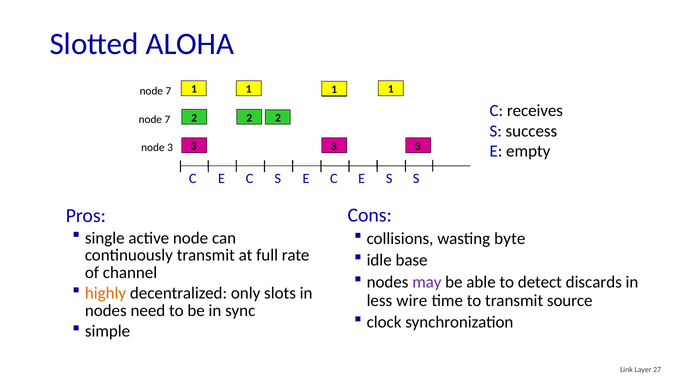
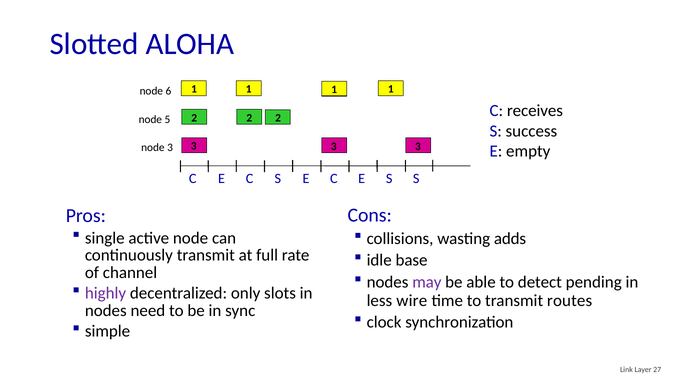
7: 7 -> 6 (168, 91)
7: 7 -> 5 (167, 120)
byte: byte -> adds (510, 239)
discards: discards -> pending (594, 282)
highly colour: orange -> purple (106, 293)
source: source -> routes (570, 300)
